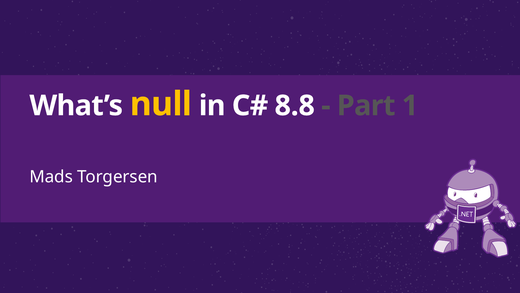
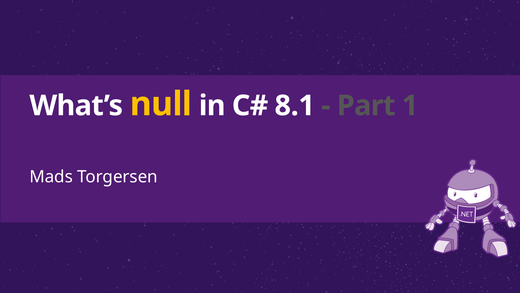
8.8: 8.8 -> 8.1 (295, 106)
